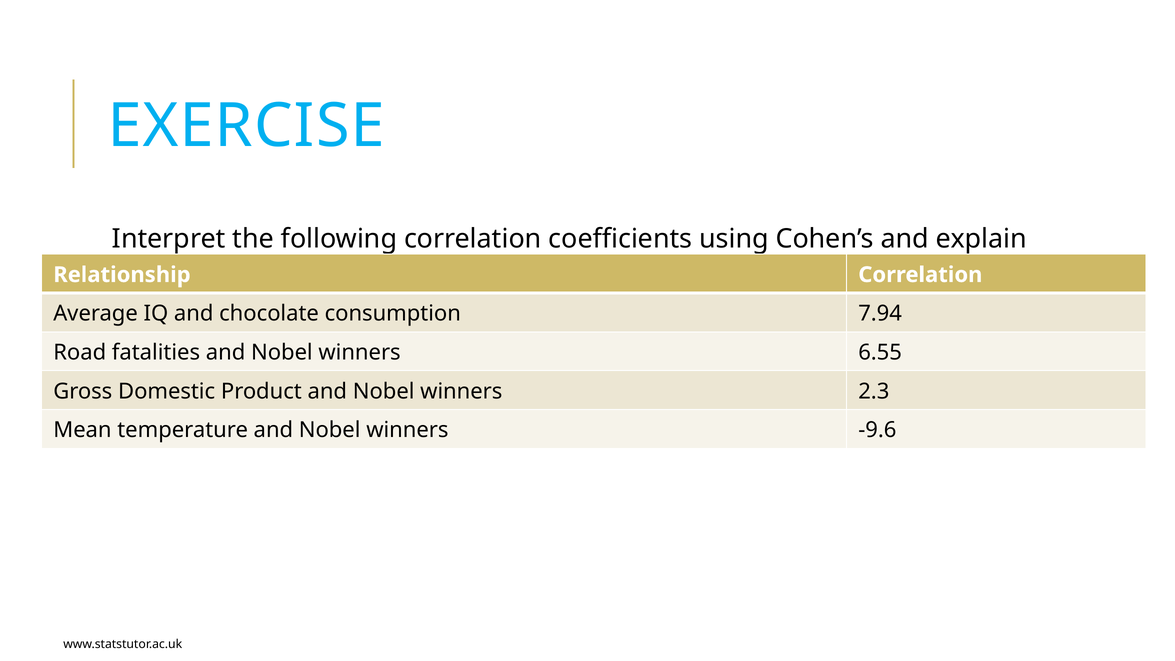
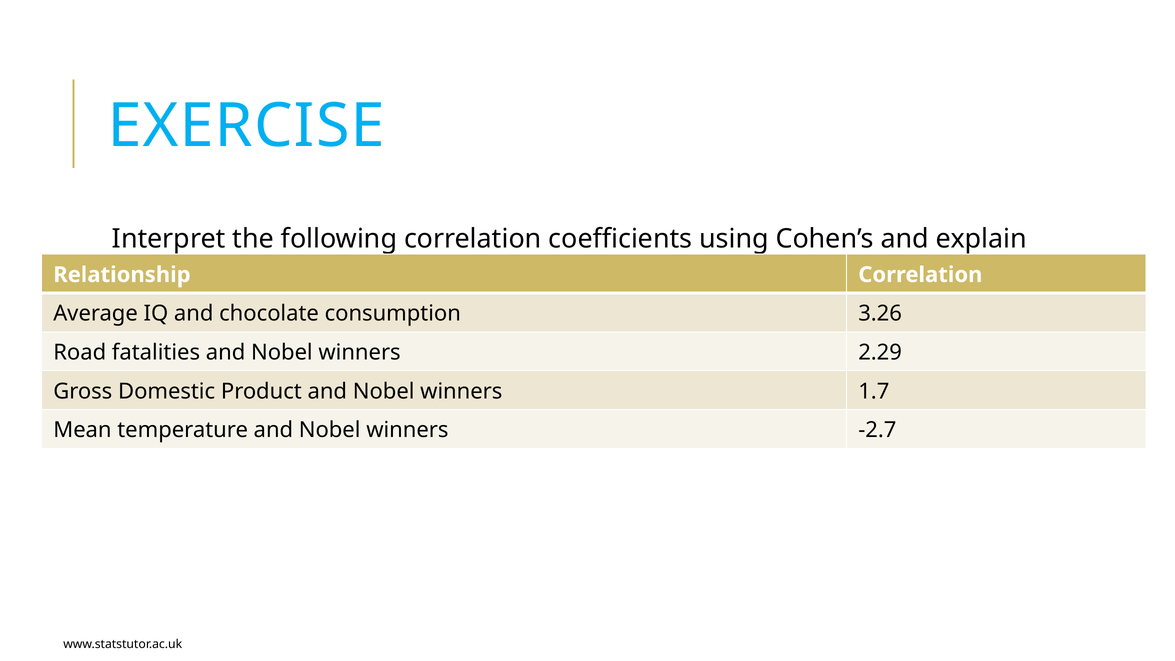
7.94: 7.94 -> 3.26 (880, 314)
6.55: 6.55 -> 2.29 (880, 352)
2.3: 2.3 -> 1.7 (874, 391)
-9.6: -9.6 -> -2.7 (877, 430)
